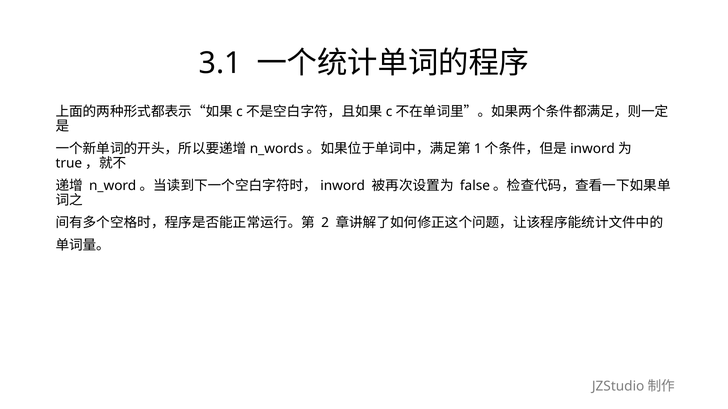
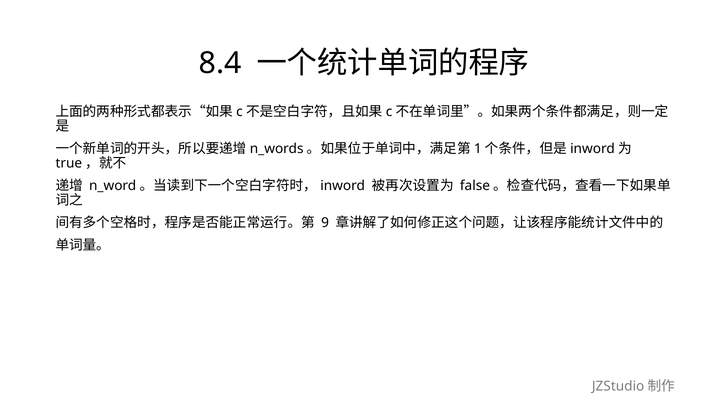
3.1: 3.1 -> 8.4 (220, 63)
2: 2 -> 9 (325, 223)
